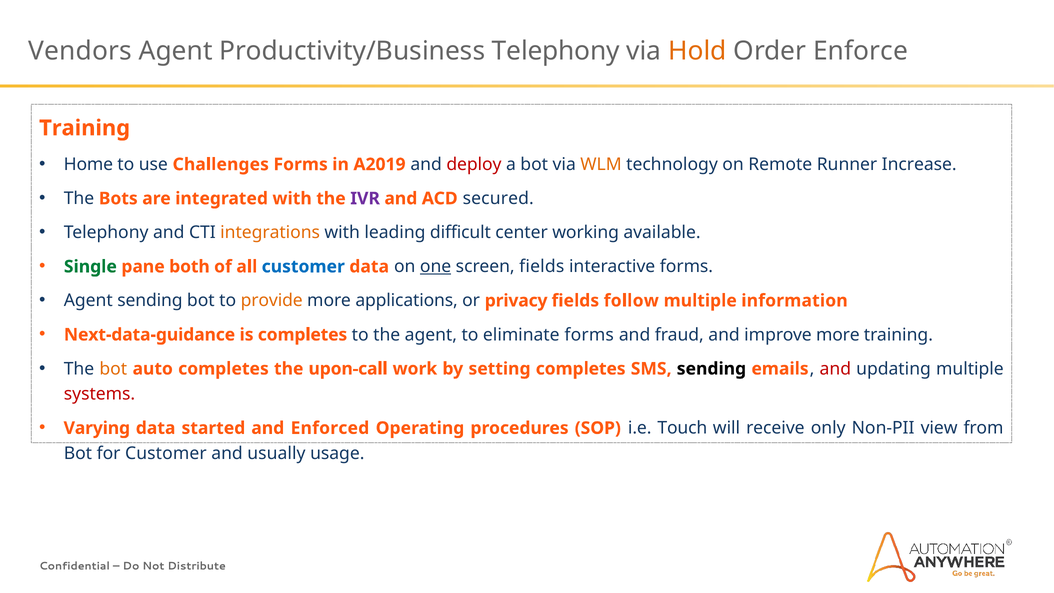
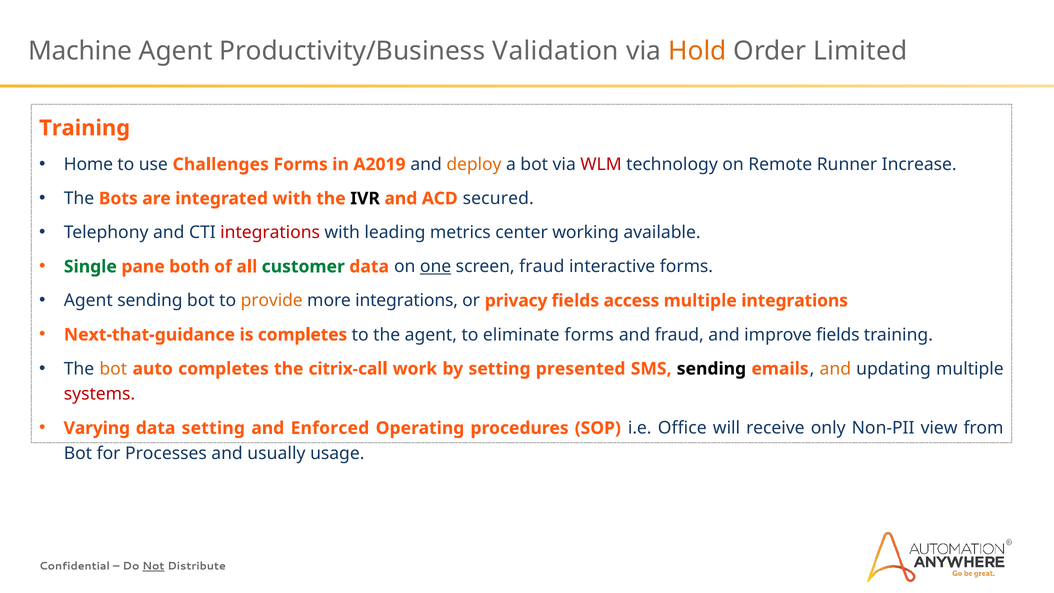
Vendors: Vendors -> Machine (80, 51)
Productivity/Business Telephony: Telephony -> Validation (556, 51)
Enforce: Enforce -> Limited (860, 51)
deploy colour: red -> orange (474, 164)
WLM colour: orange -> red (601, 164)
IVR colour: purple -> black (365, 198)
integrations colour: orange -> red (270, 233)
difficult: difficult -> metrics (460, 233)
customer colour: blue -> green (303, 267)
screen fields: fields -> fraud (542, 267)
more applications: applications -> integrations (407, 301)
follow: follow -> access (631, 301)
multiple information: information -> integrations (795, 301)
Next-data-guidance: Next-data-guidance -> Next-that-guidance (149, 335)
improve more: more -> fields (838, 335)
upon-call: upon-call -> citrix-call (348, 369)
setting completes: completes -> presented (581, 369)
and colour: red -> orange (835, 369)
data started: started -> setting (213, 428)
Touch: Touch -> Office (682, 428)
for Customer: Customer -> Processes (166, 453)
Not underline: none -> present (153, 566)
